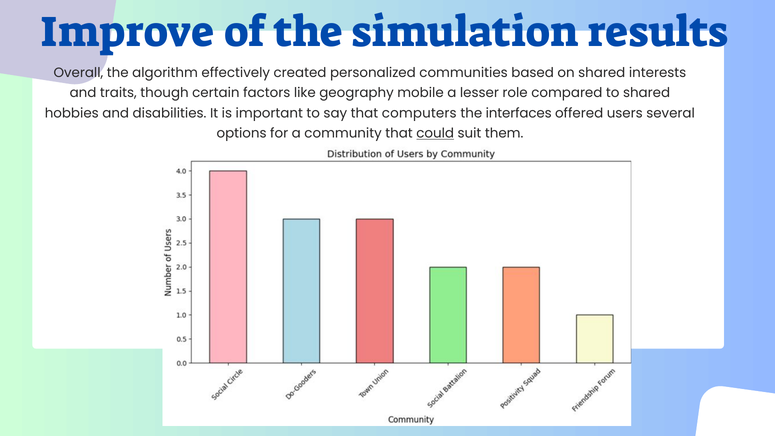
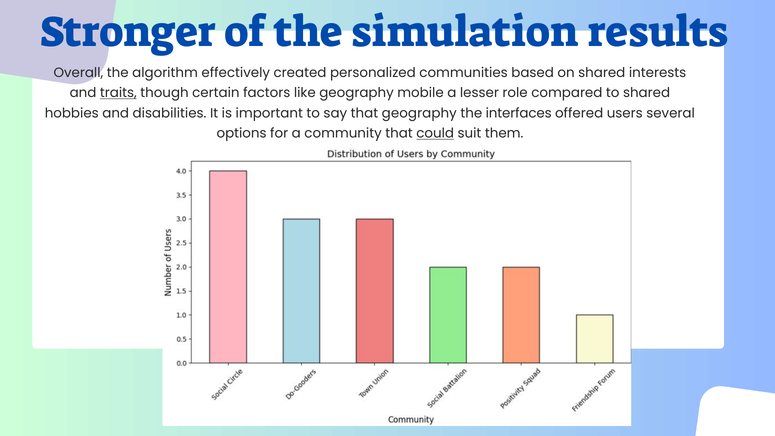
Improve: Improve -> Stronger (128, 32)
traits underline: none -> present (118, 93)
that computers: computers -> geography (419, 113)
